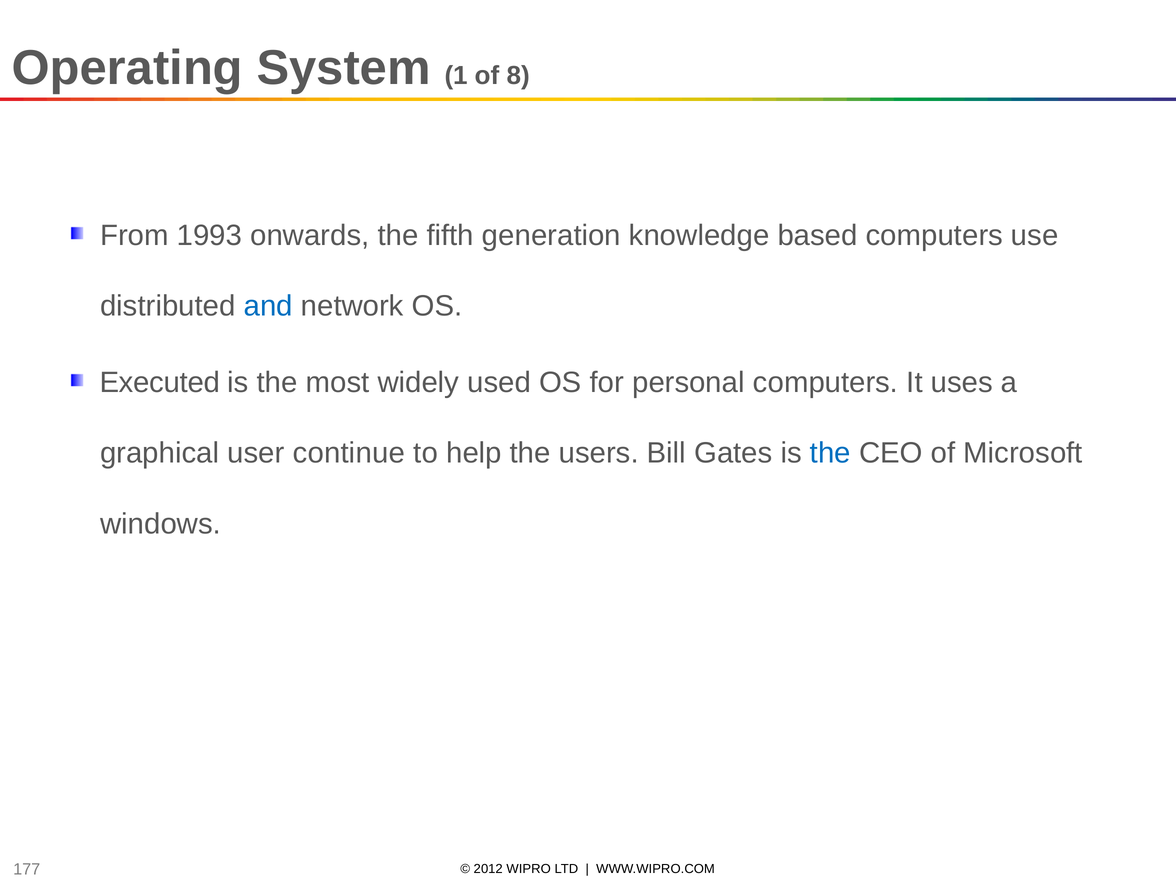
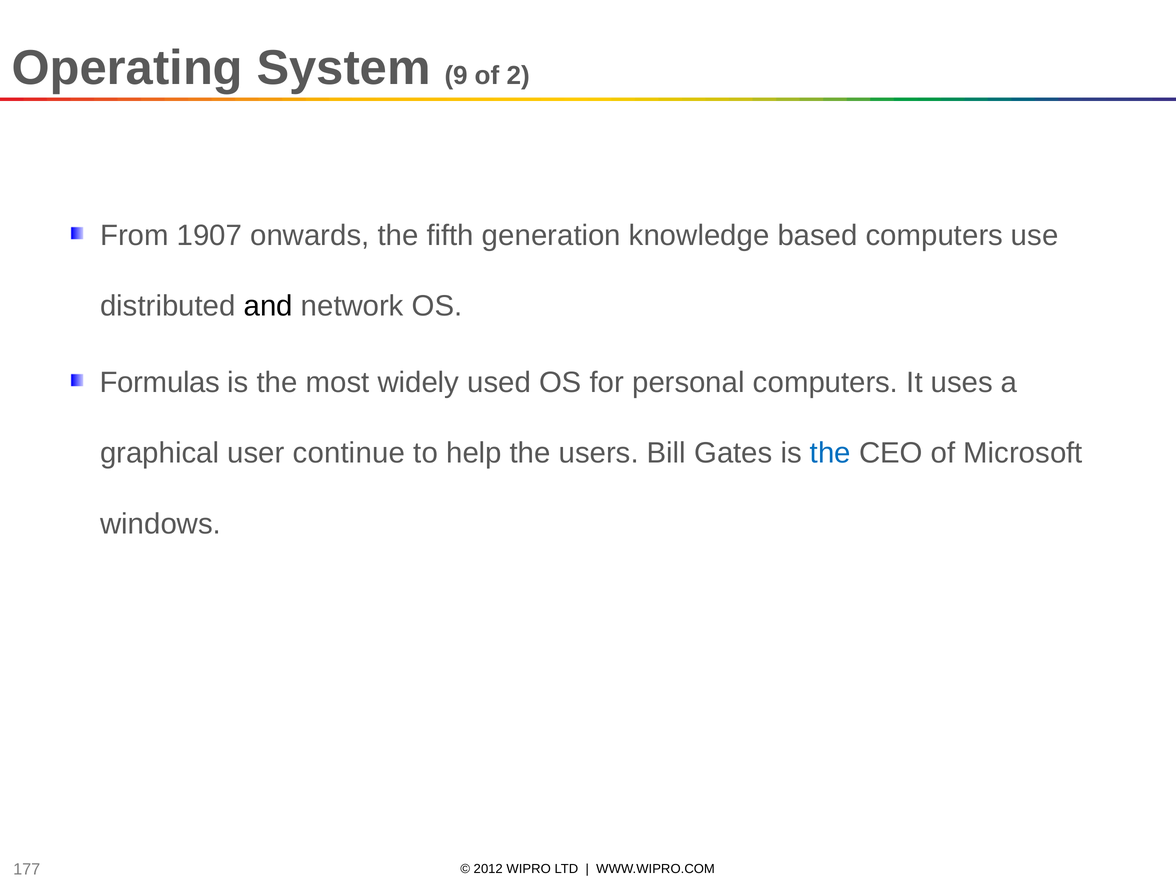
1: 1 -> 9 (456, 76)
8: 8 -> 2 (518, 76)
1993: 1993 -> 1907 (209, 236)
and colour: blue -> black (268, 306)
Executed: Executed -> Formulas (160, 383)
